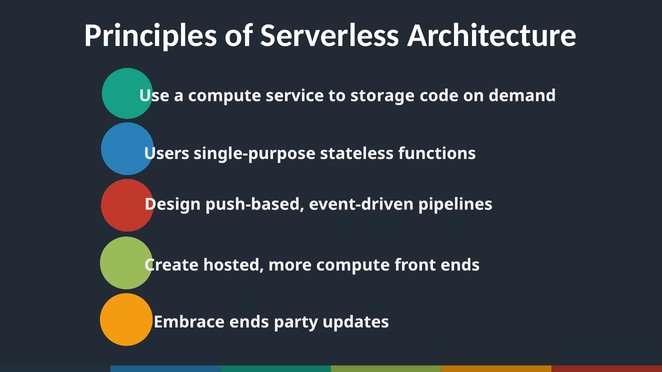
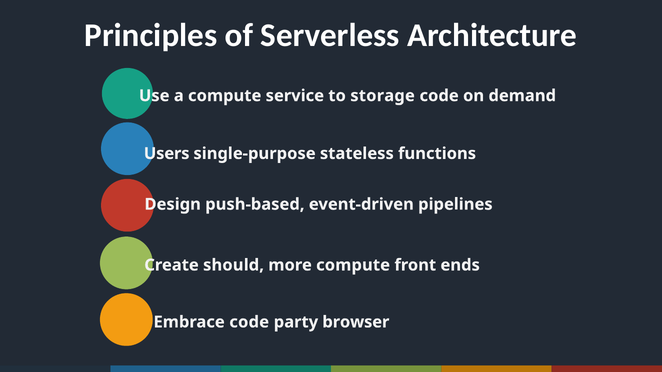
hosted: hosted -> should (234, 265)
Embrace ends: ends -> code (249, 322)
updates: updates -> browser (356, 322)
